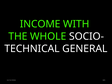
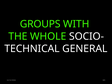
INCOME: INCOME -> GROUPS (40, 24)
